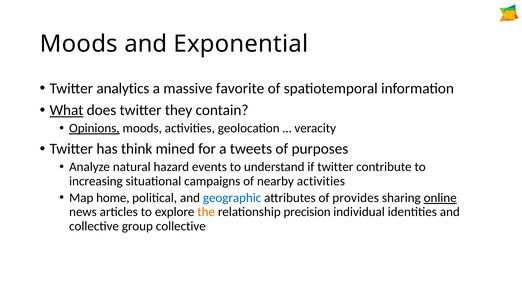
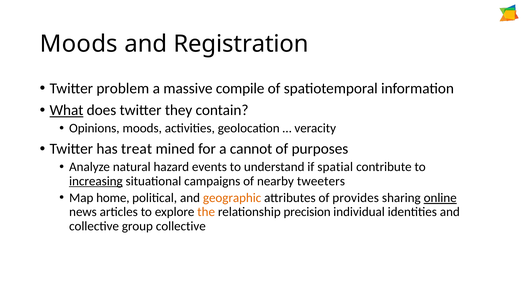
Exponential: Exponential -> Registration (241, 44)
analytics: analytics -> problem (123, 88)
favorite: favorite -> compile (240, 88)
Opinions underline: present -> none (94, 128)
think: think -> treat (137, 149)
tweets: tweets -> cannot (251, 149)
if twitter: twitter -> spatial (335, 167)
increasing underline: none -> present (96, 181)
nearby activities: activities -> tweeters (321, 181)
geographic colour: blue -> orange (232, 198)
